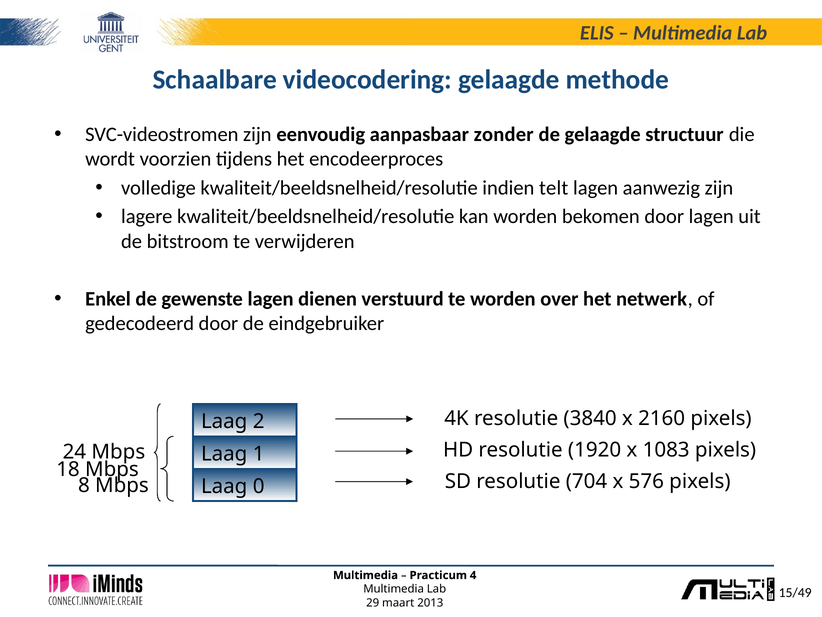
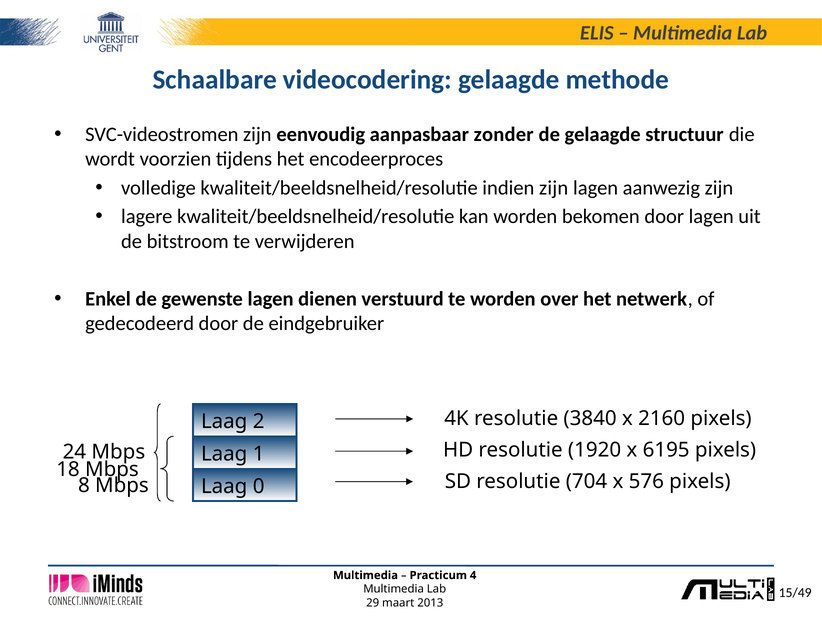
indien telt: telt -> zijn (554, 188)
1083: 1083 -> 6195 (666, 450)
